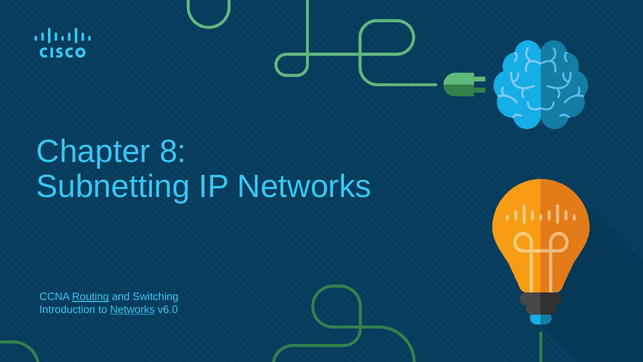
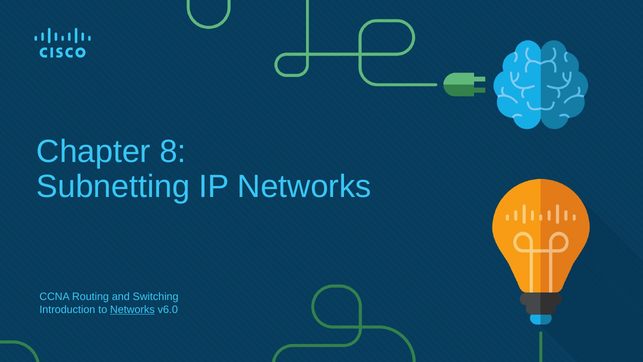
Routing underline: present -> none (91, 297)
